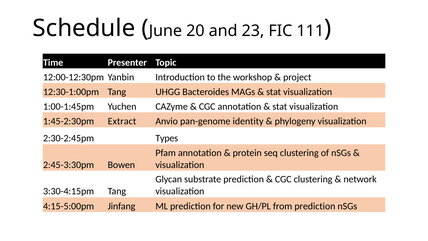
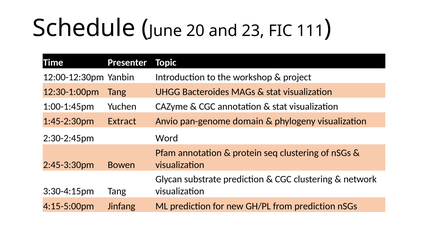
identity: identity -> domain (248, 121)
Types: Types -> Word (167, 138)
